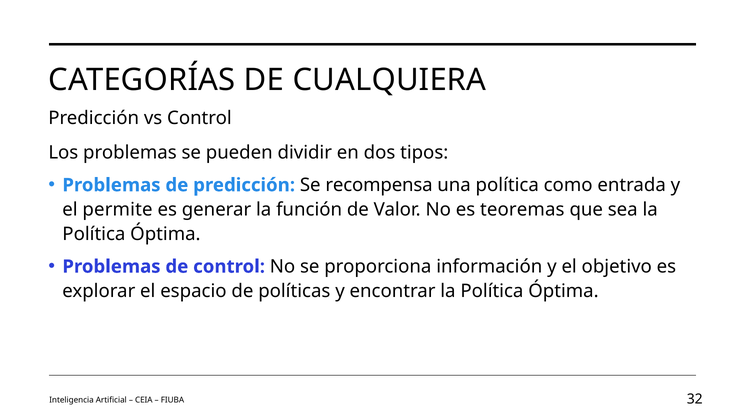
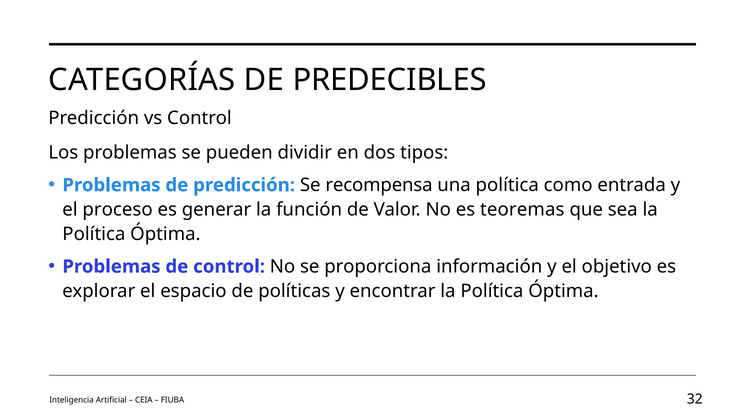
CUALQUIERA: CUALQUIERA -> PREDECIBLES (390, 80)
permite: permite -> proceso (118, 210)
